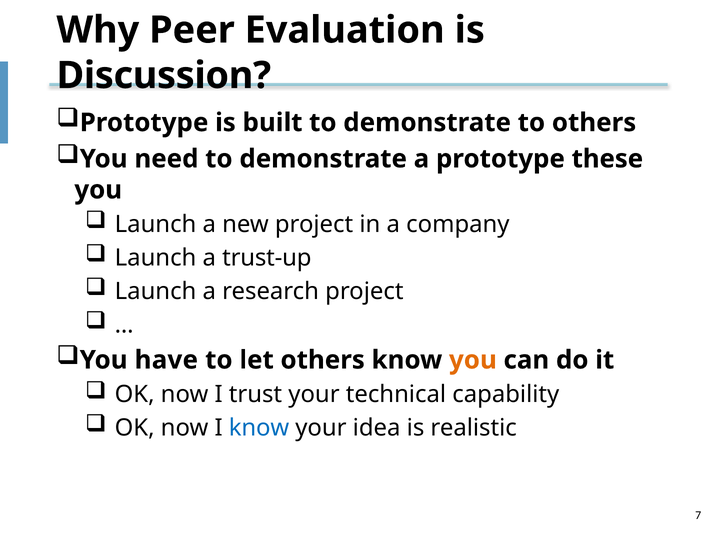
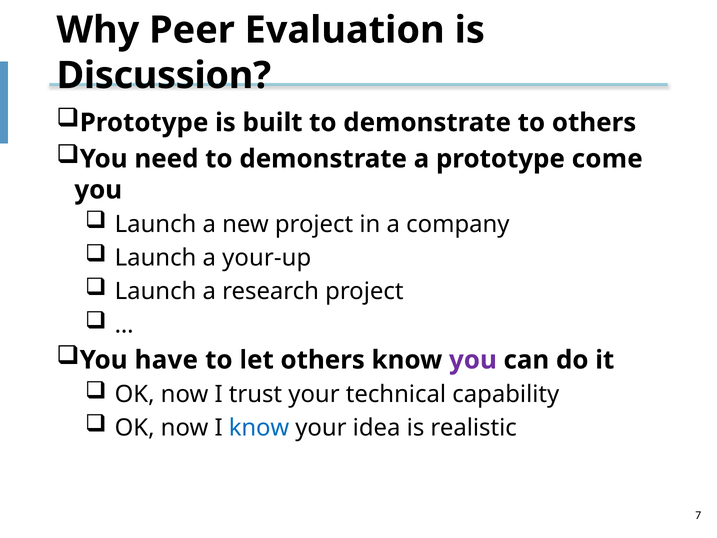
these: these -> come (607, 159)
trust-up: trust-up -> your-up (267, 258)
you colour: orange -> purple (473, 360)
